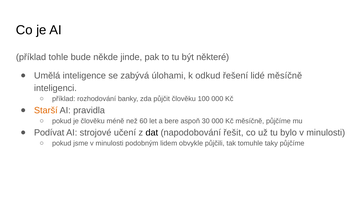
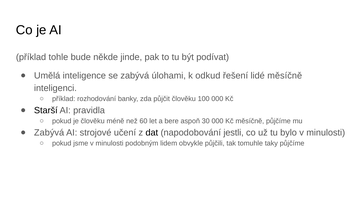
některé: některé -> podívat (213, 57)
Starší colour: orange -> black (46, 110)
Podívat: Podívat -> Zabývá (49, 132)
řešit: řešit -> jestli (234, 132)
